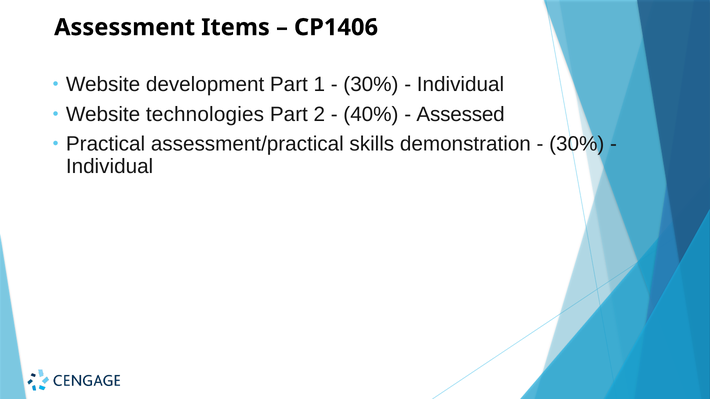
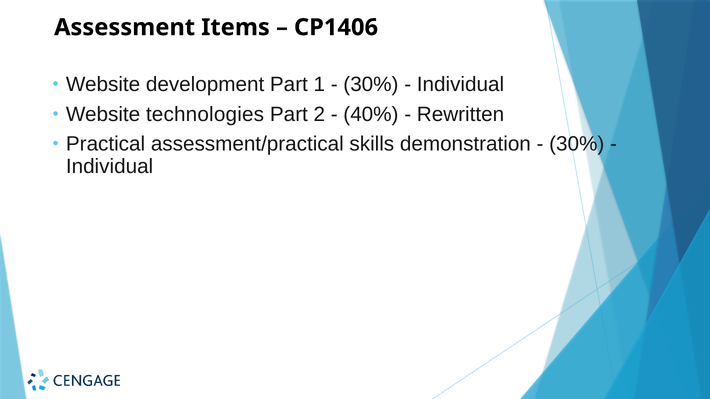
Assessed: Assessed -> Rewritten (461, 115)
